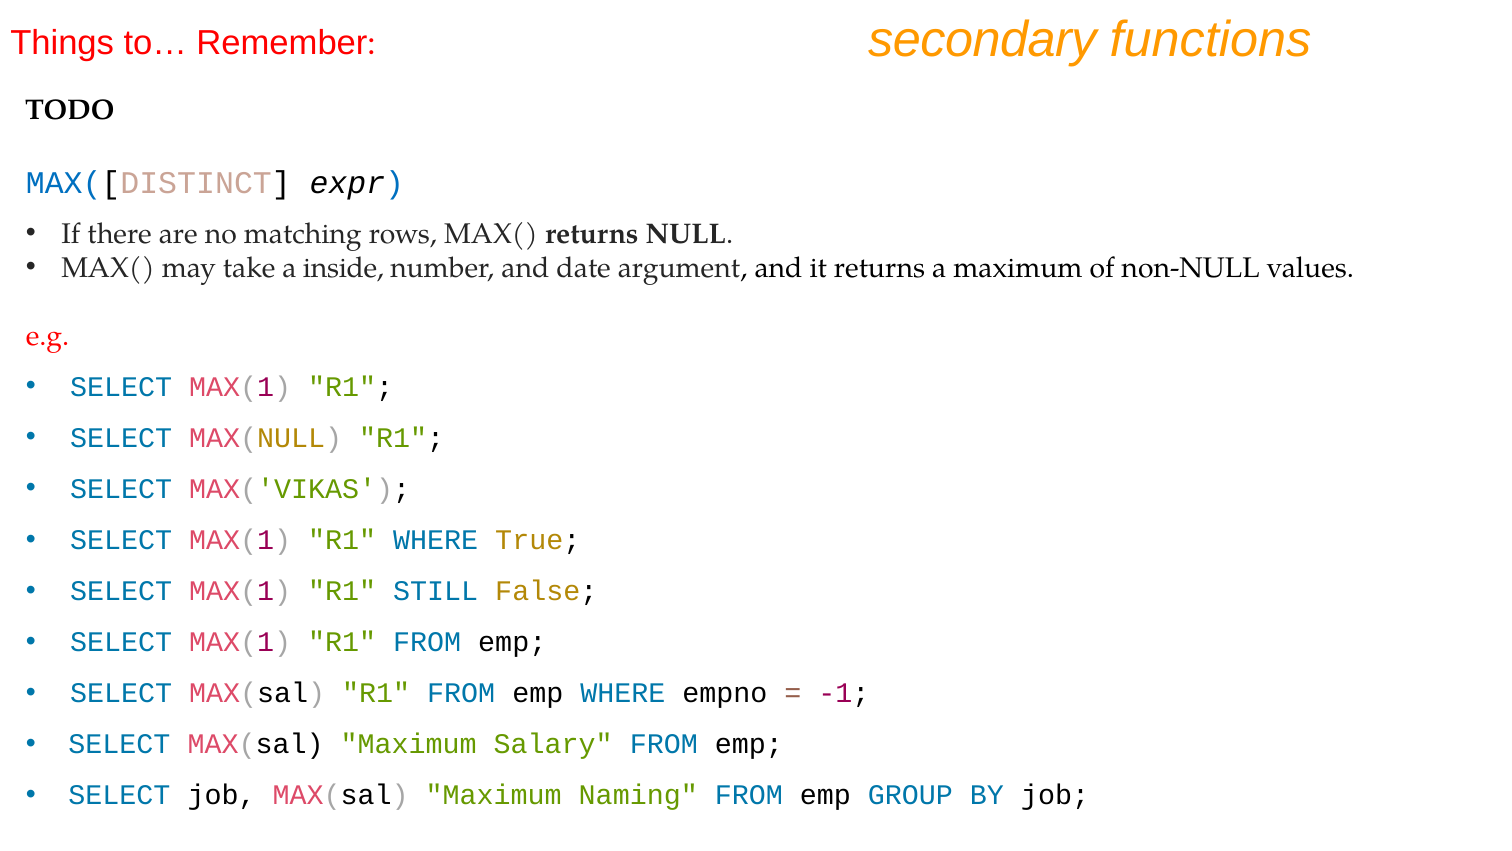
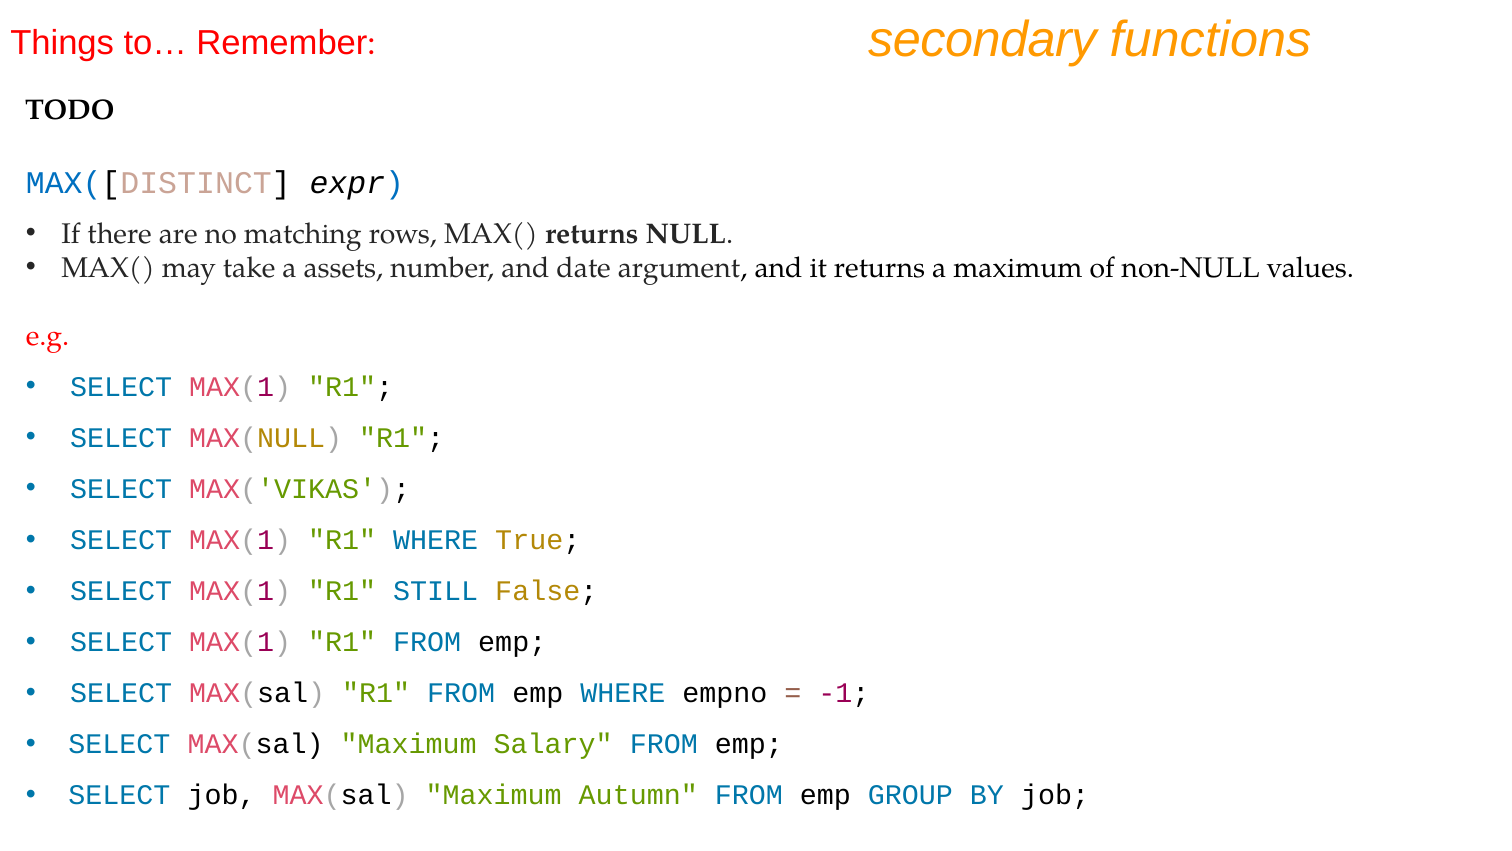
inside: inside -> assets (343, 268)
Naming: Naming -> Autumn (638, 795)
